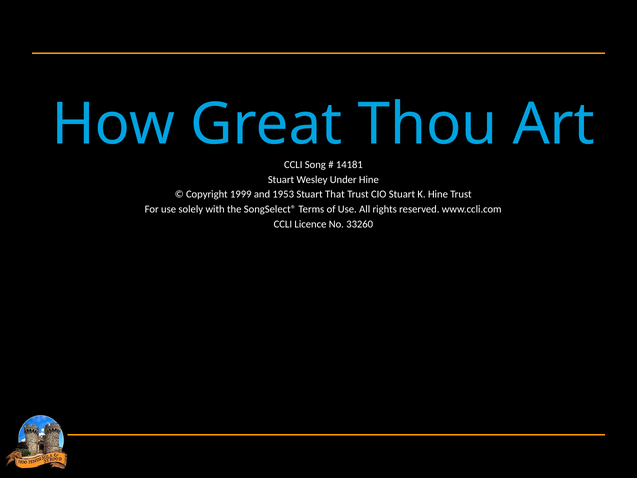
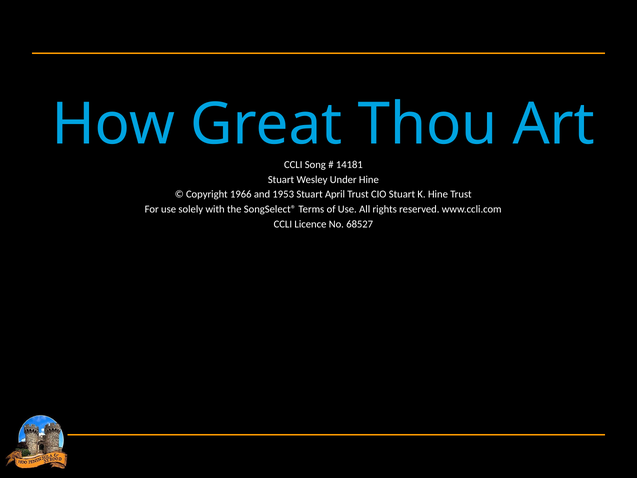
1999: 1999 -> 1966 (241, 194)
That: That -> April (335, 194)
33260: 33260 -> 68527 (360, 224)
